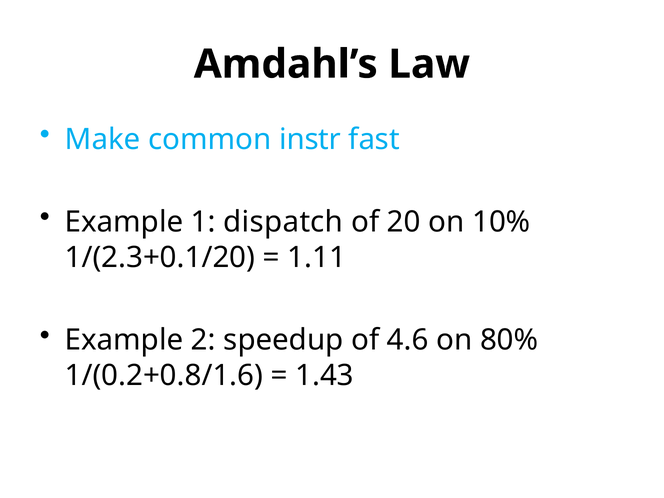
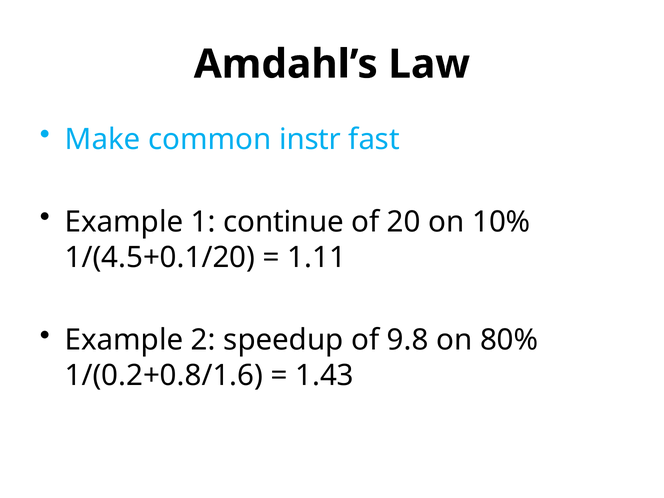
dispatch: dispatch -> continue (284, 222)
1/(2.3+0.1/20: 1/(2.3+0.1/20 -> 1/(4.5+0.1/20 (160, 257)
4.6: 4.6 -> 9.8 (408, 340)
